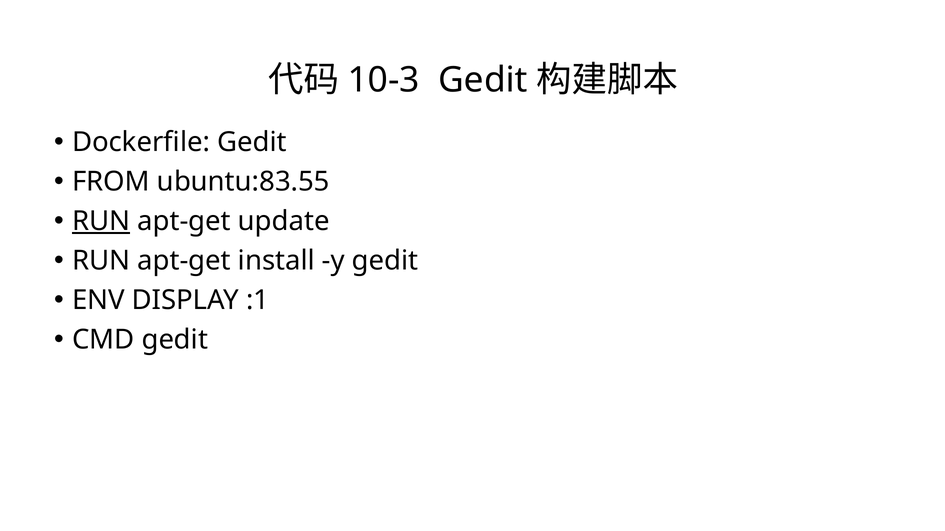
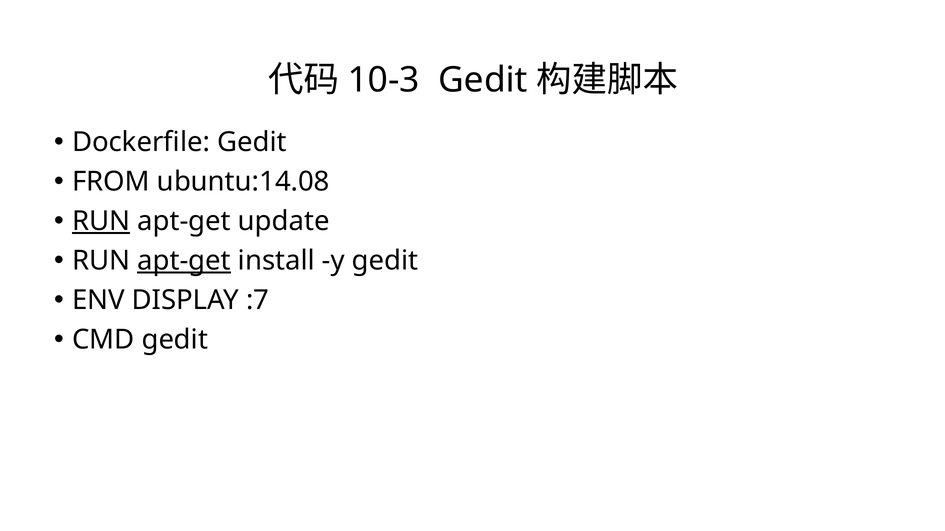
ubuntu:83.55: ubuntu:83.55 -> ubuntu:14.08 (243, 182)
apt-get underline: none -> present (184, 261)
:1: :1 -> :7 (258, 301)
